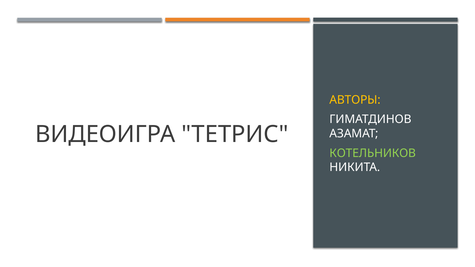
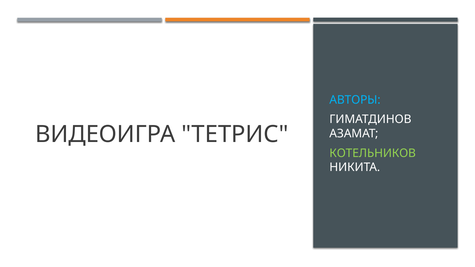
АВТОРЫ colour: yellow -> light blue (355, 100)
